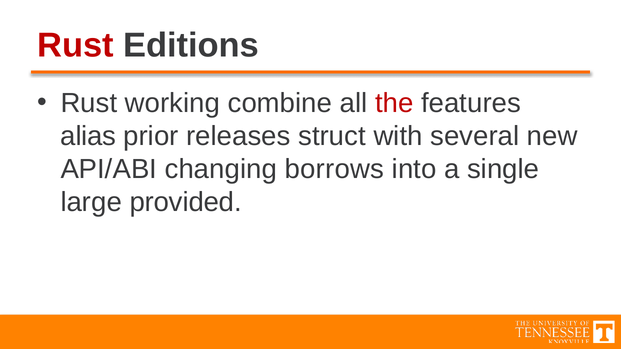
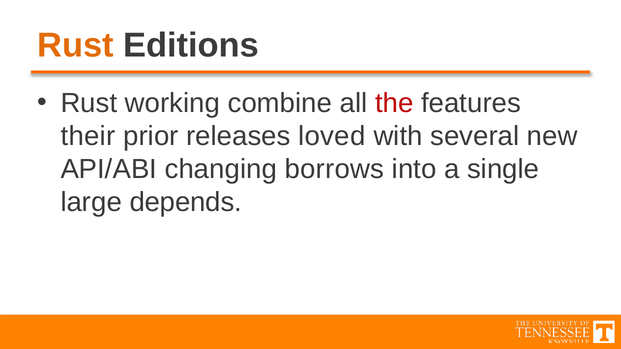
Rust colour: red -> orange (76, 45)
alias: alias -> their (88, 136)
struct: struct -> loved (332, 136)
provided: provided -> depends (186, 202)
